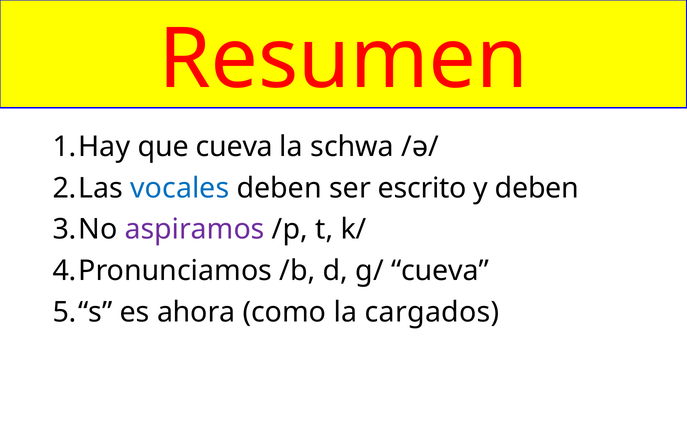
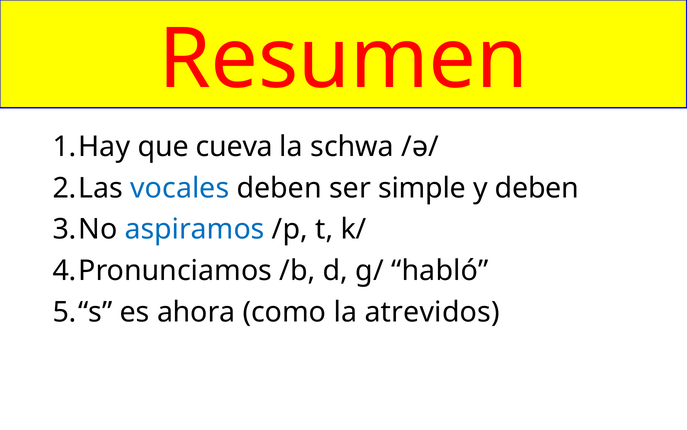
escrito: escrito -> simple (422, 188)
aspiramos colour: purple -> blue (195, 229)
g/ cueva: cueva -> habló (440, 270)
cargados: cargados -> atrevidos (432, 312)
